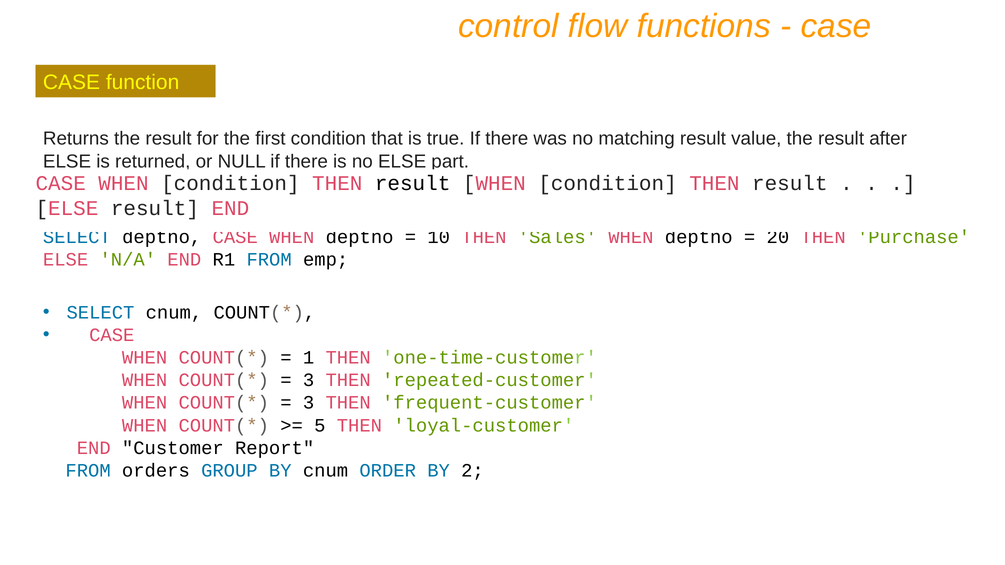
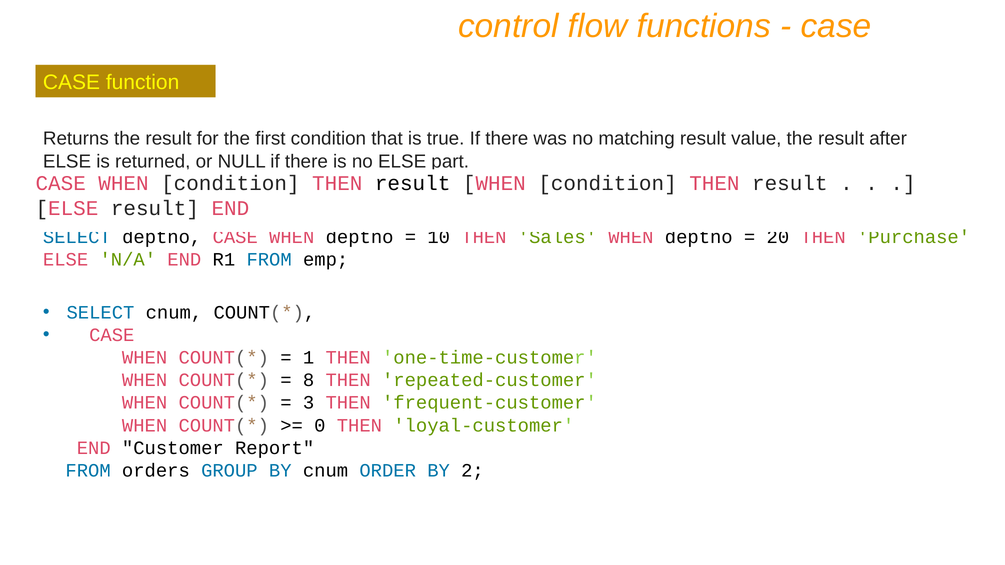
3: 3 -> 8 (309, 380)
5: 5 -> 0 (320, 426)
